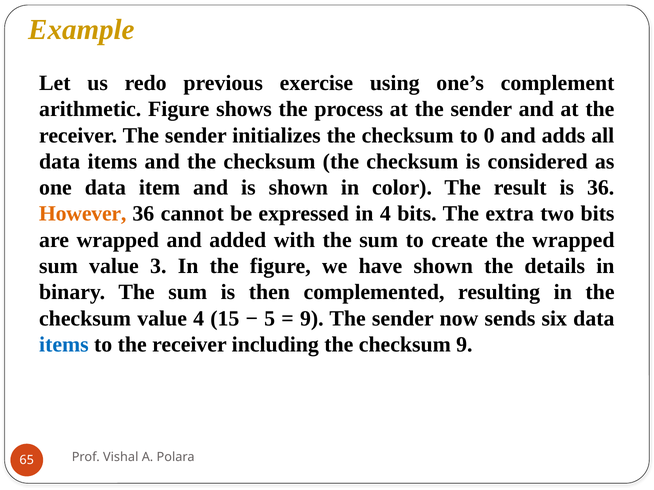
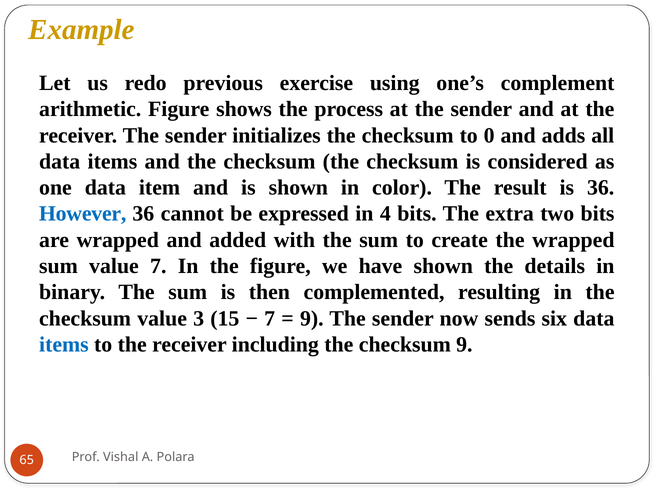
However colour: orange -> blue (83, 214)
value 3: 3 -> 7 (158, 266)
value 4: 4 -> 3 (199, 319)
5: 5 -> 7 (270, 319)
